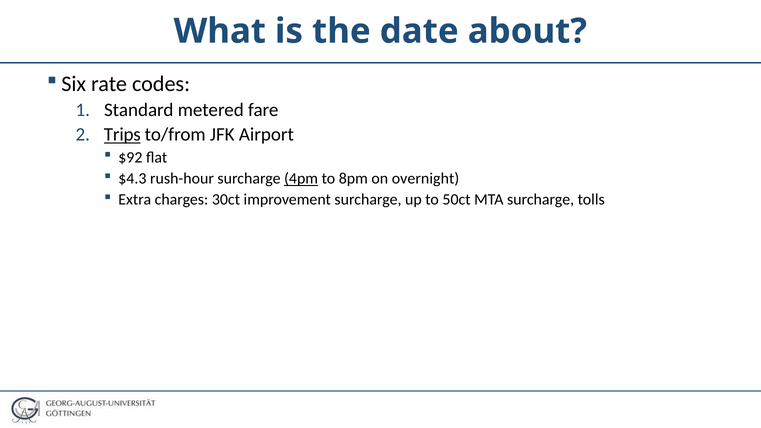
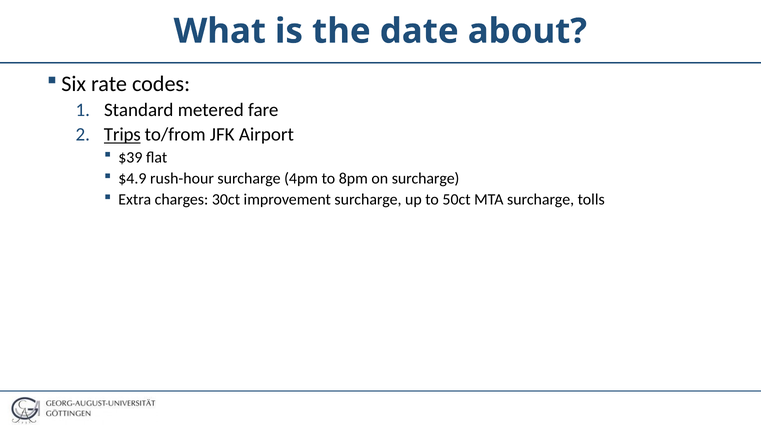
$92: $92 -> $39 (130, 158)
$4.3: $4.3 -> $4.9 (132, 179)
4pm underline: present -> none (301, 179)
on overnight: overnight -> surcharge (426, 179)
